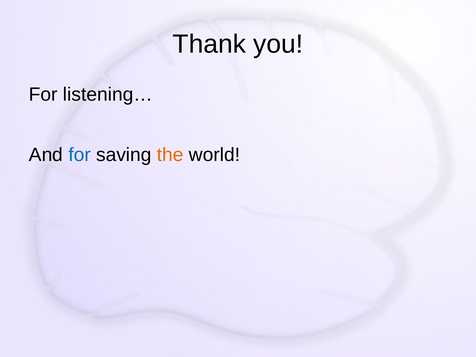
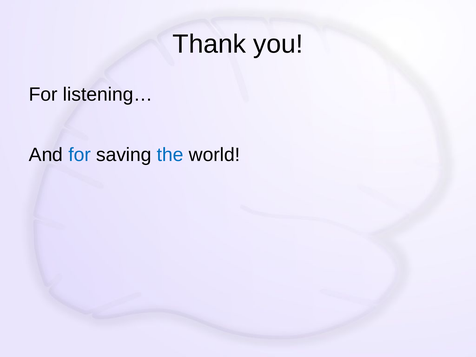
the colour: orange -> blue (170, 155)
